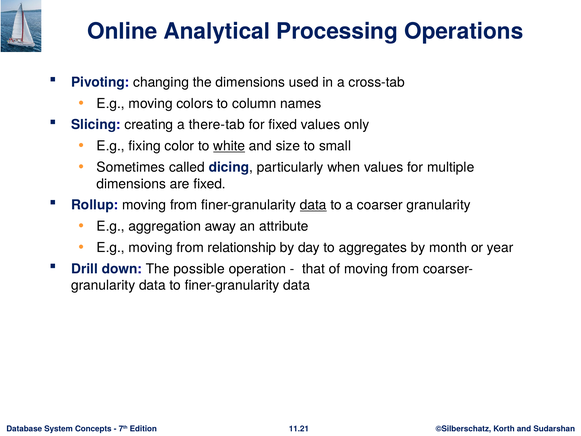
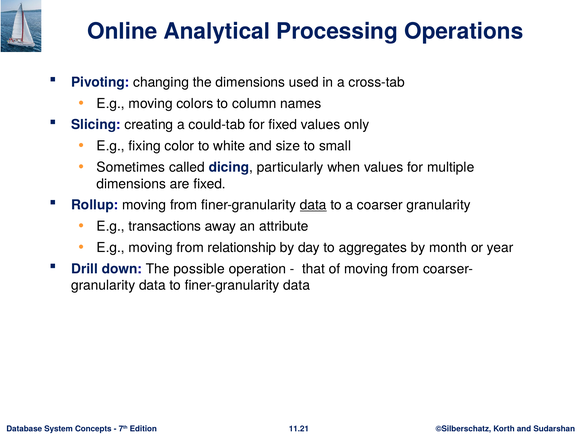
there-tab: there-tab -> could-tab (217, 125)
white underline: present -> none (229, 146)
aggregation: aggregation -> transactions (165, 226)
